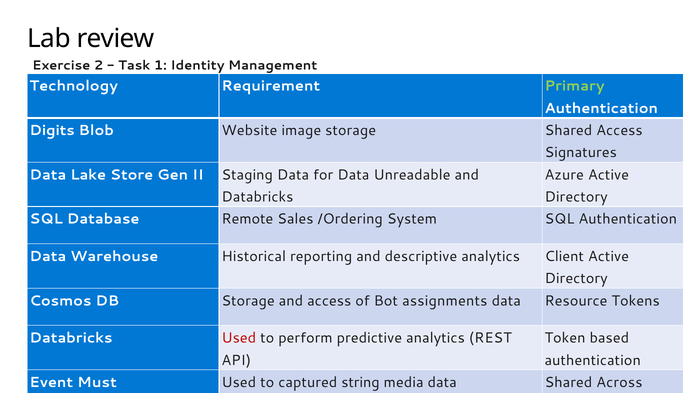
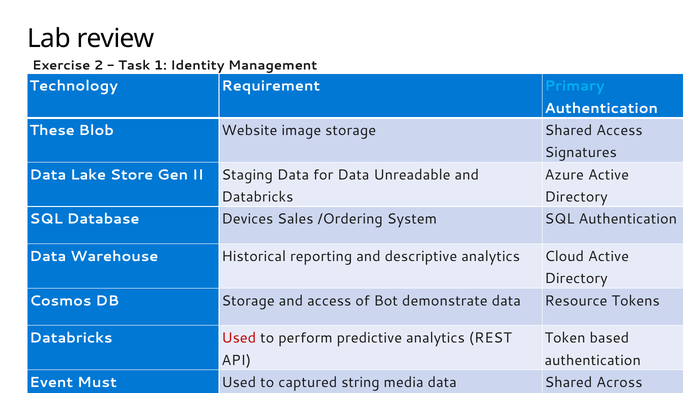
Primary colour: light green -> light blue (575, 86)
Digits: Digits -> These (52, 131)
Remote: Remote -> Devices (247, 219)
Client: Client -> Cloud (564, 257)
assignments: assignments -> demonstrate (445, 301)
